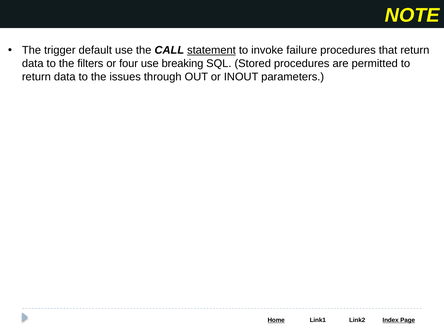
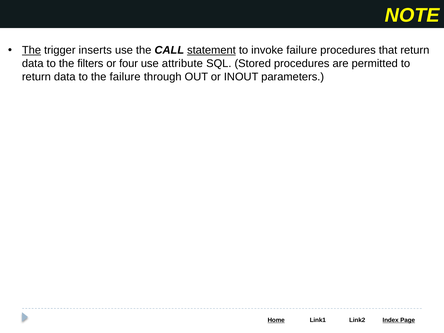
The underline: none -> present (32, 50)
default: default -> inserts (95, 50)
breaking: breaking -> attribute (182, 64)
the issues: issues -> failure (125, 77)
